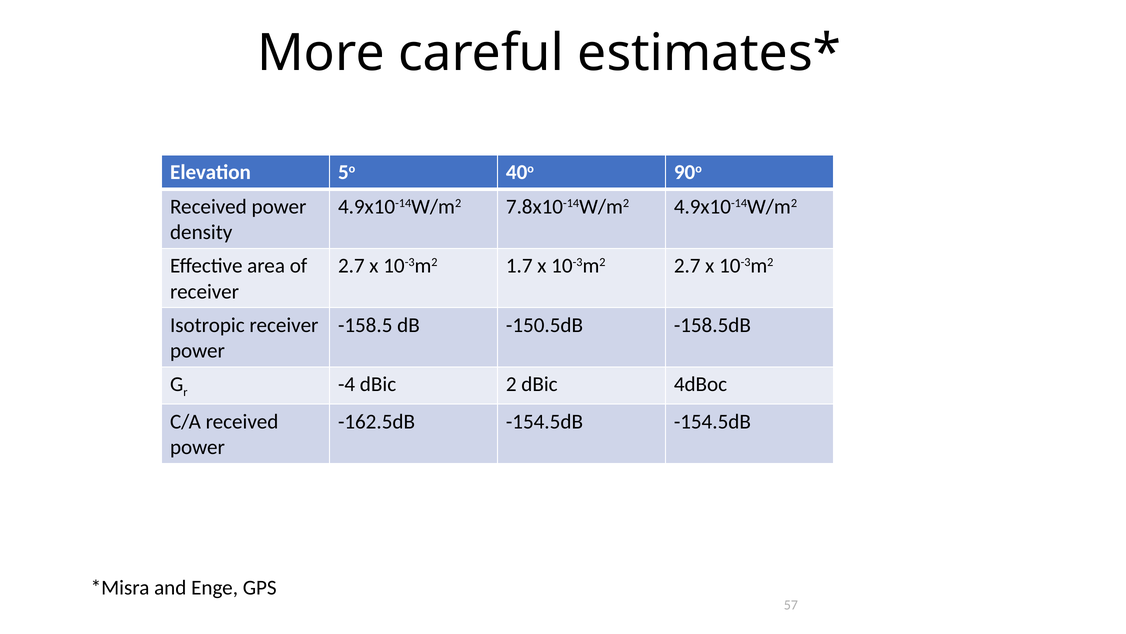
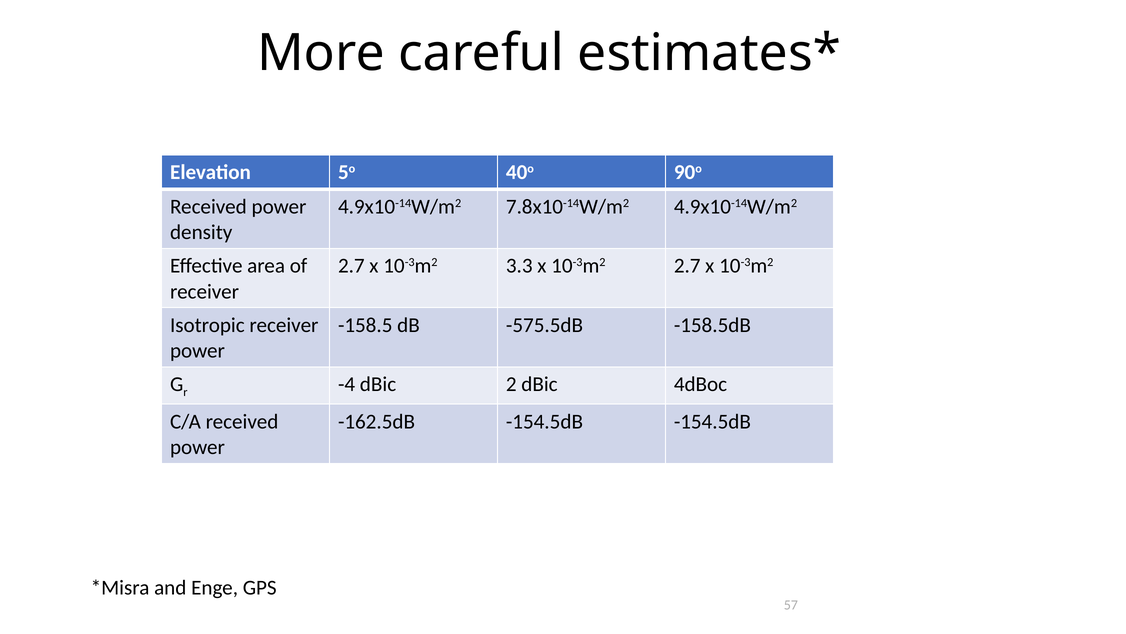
1.7: 1.7 -> 3.3 (519, 266)
-150.5dB: -150.5dB -> -575.5dB (544, 325)
